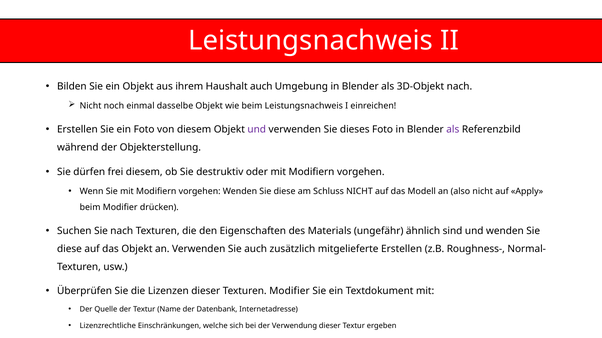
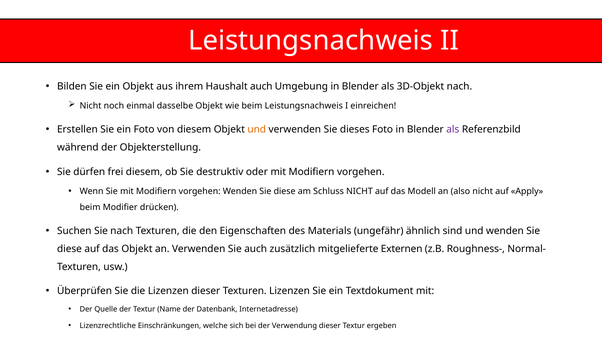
und colour: purple -> orange (257, 130)
mitgelieferte Erstellen: Erstellen -> Externen (402, 249)
Texturen Modifier: Modifier -> Lizenzen (290, 292)
